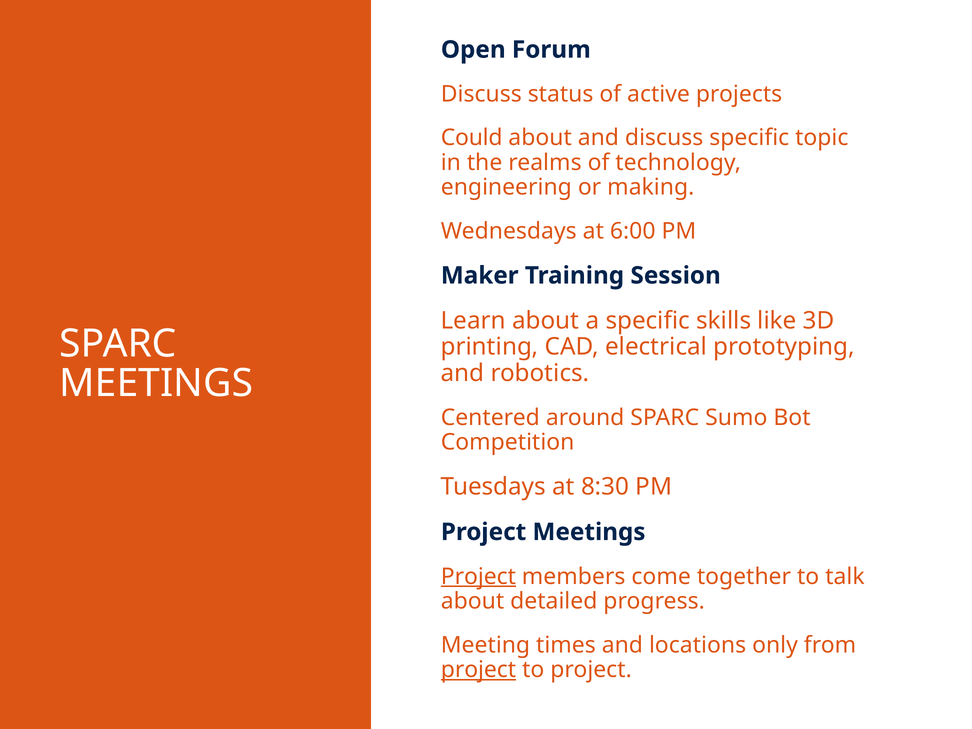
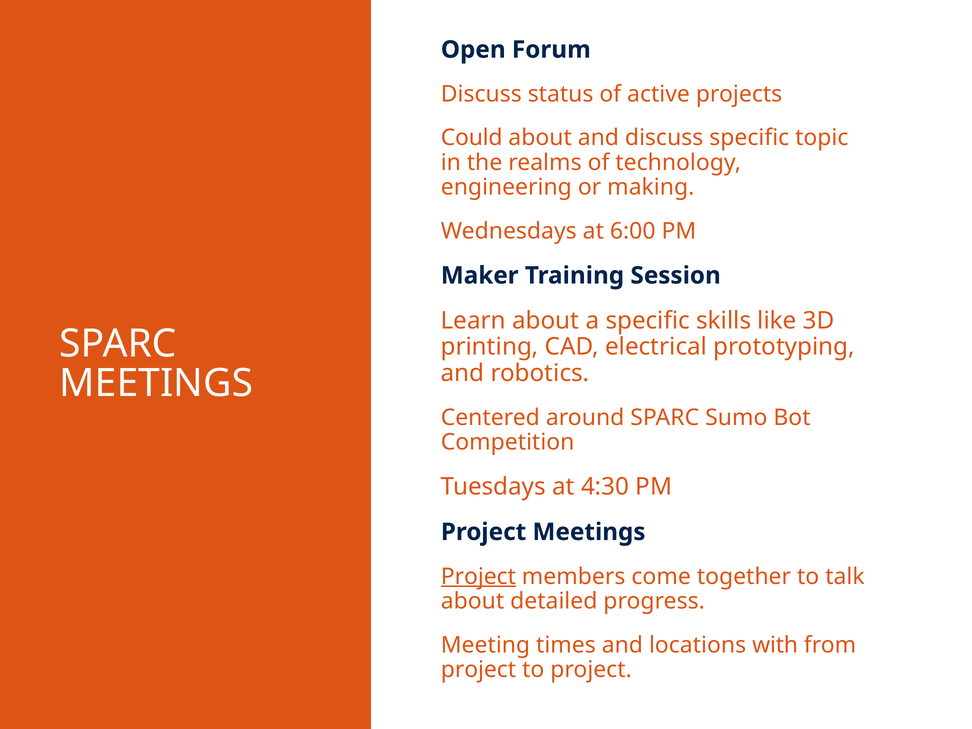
8:30: 8:30 -> 4:30 (605, 487)
only: only -> with (775, 645)
project underline: present -> none (478, 670)
